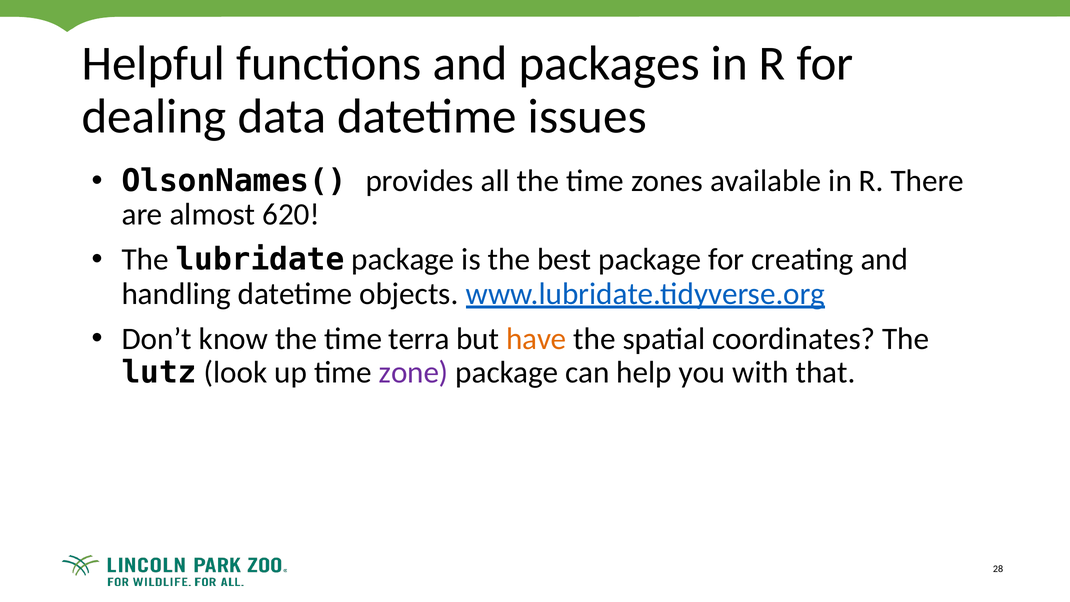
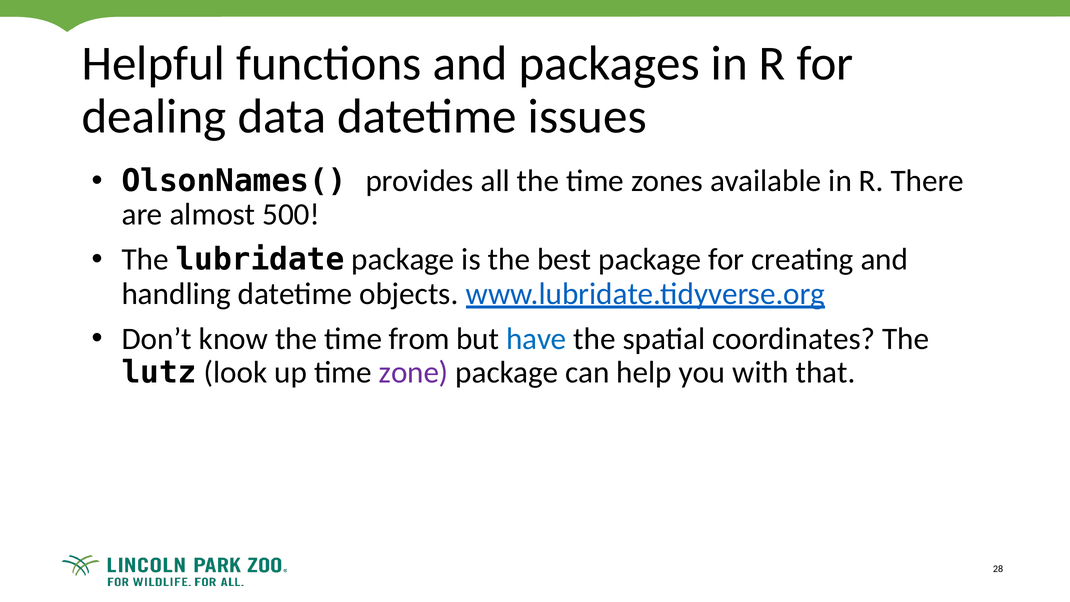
620: 620 -> 500 (291, 215)
terra: terra -> from (419, 339)
have colour: orange -> blue (536, 339)
